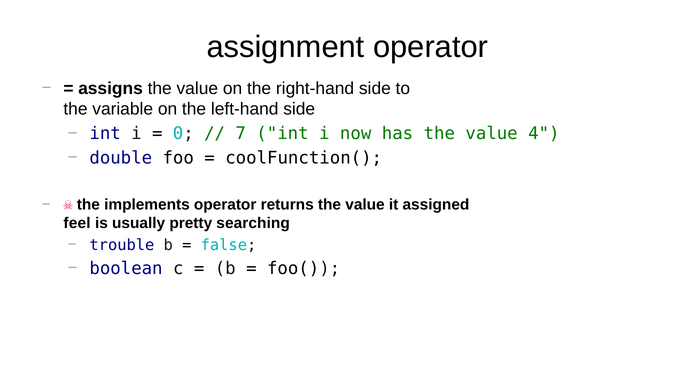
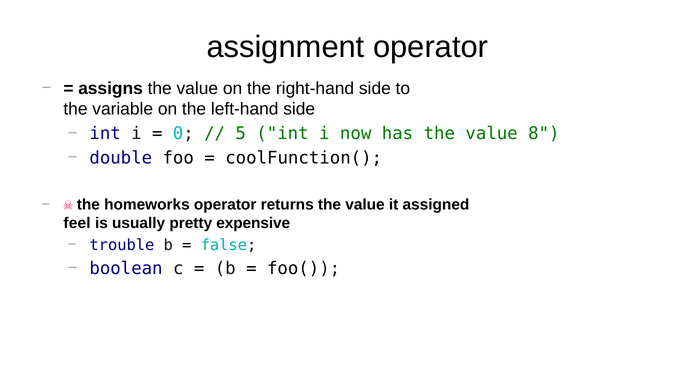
7: 7 -> 5 (241, 134)
4: 4 -> 8 (544, 134)
implements: implements -> homeworks (147, 205)
searching: searching -> expensive (253, 223)
